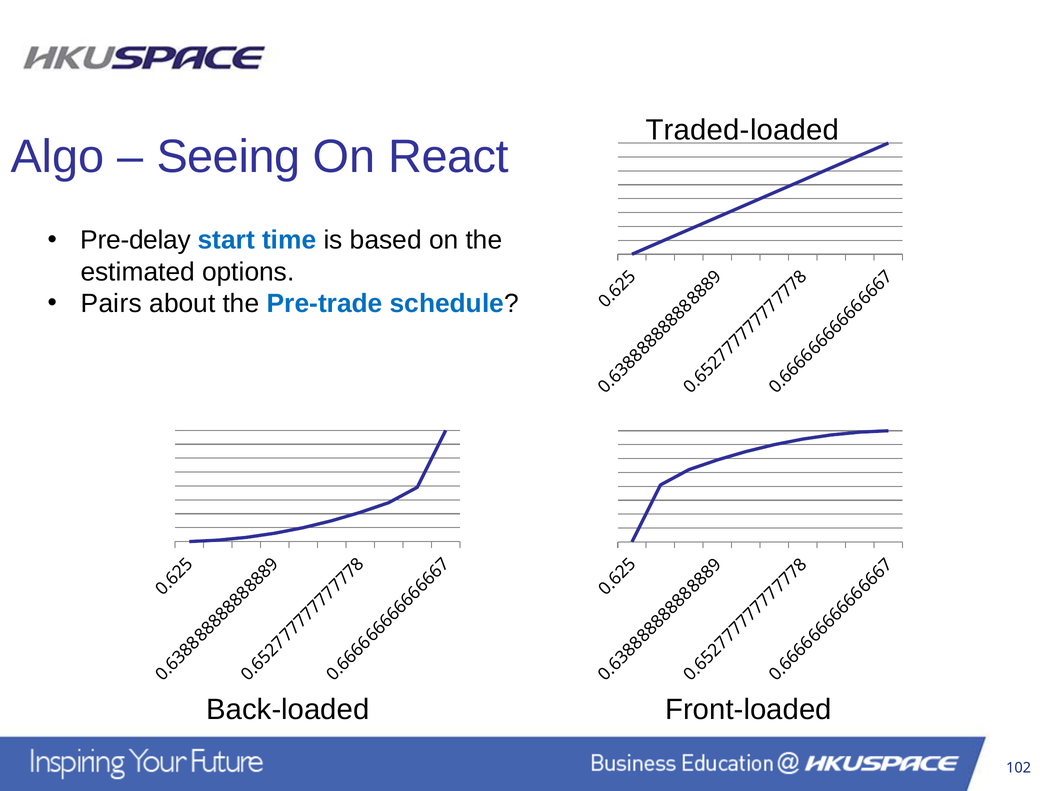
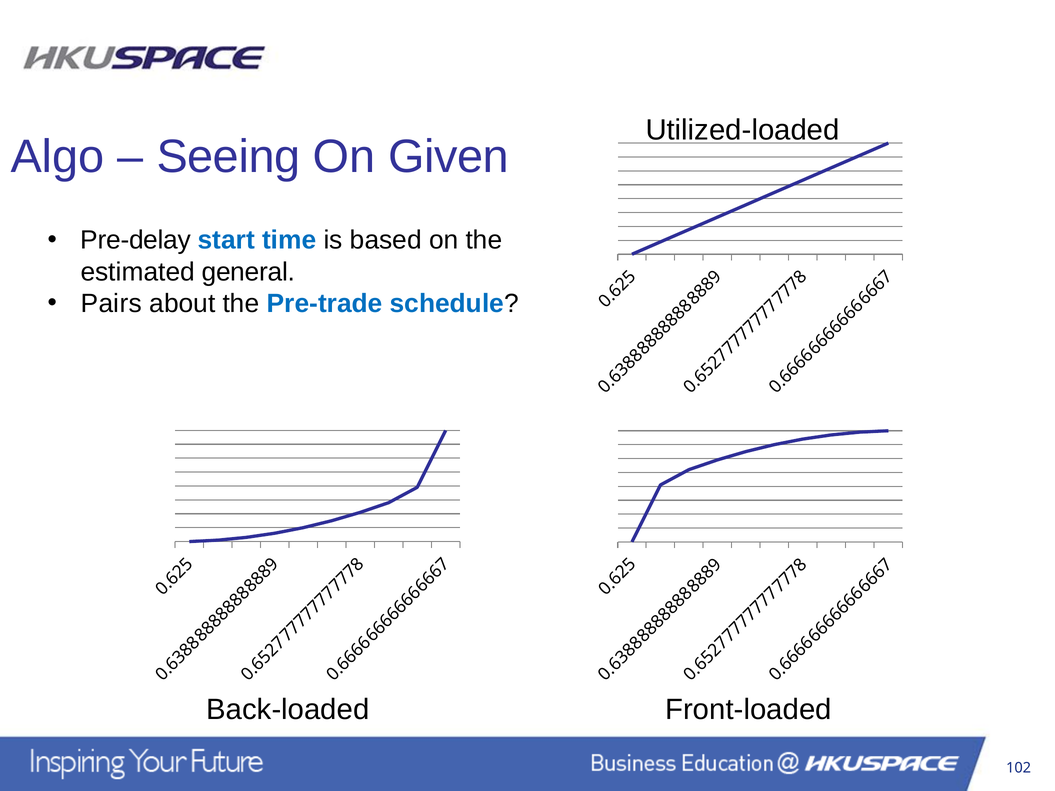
Traded-loaded: Traded-loaded -> Utilized-loaded (743, 130)
React: React -> Given (449, 157)
options: options -> general (248, 272)
